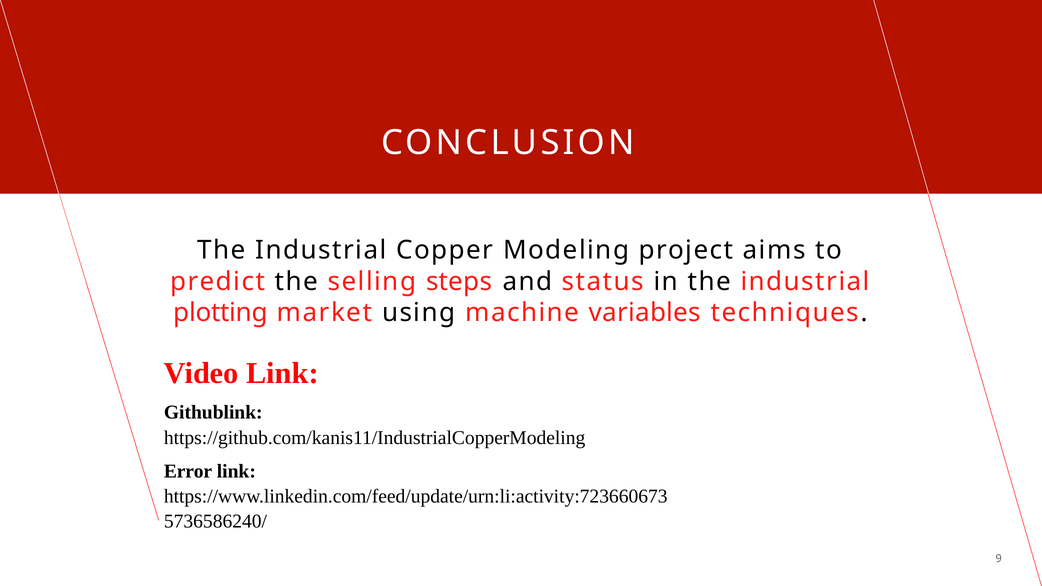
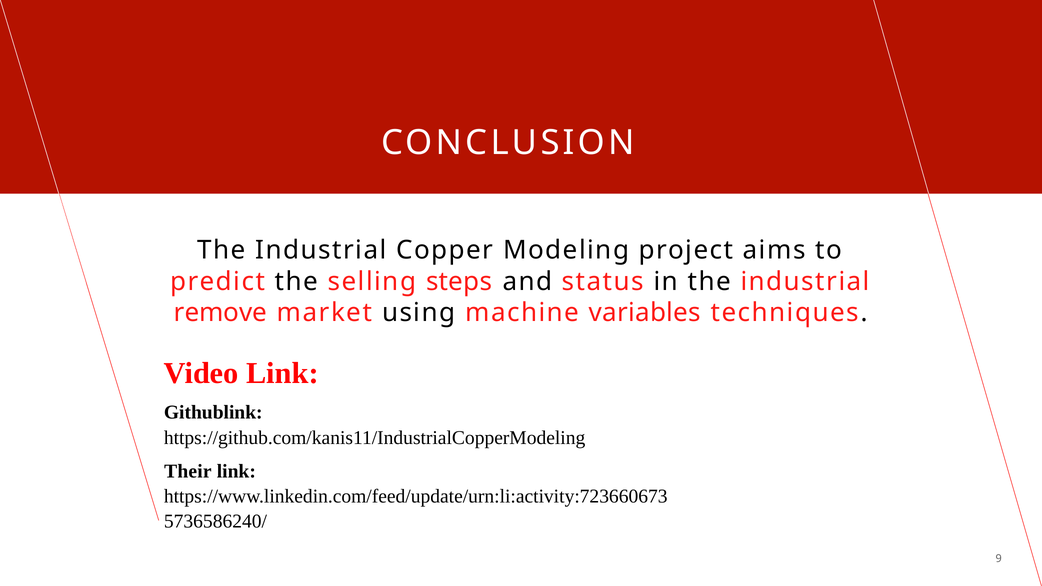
plotting: plotting -> remove (220, 313)
Error: Error -> Their (188, 471)
